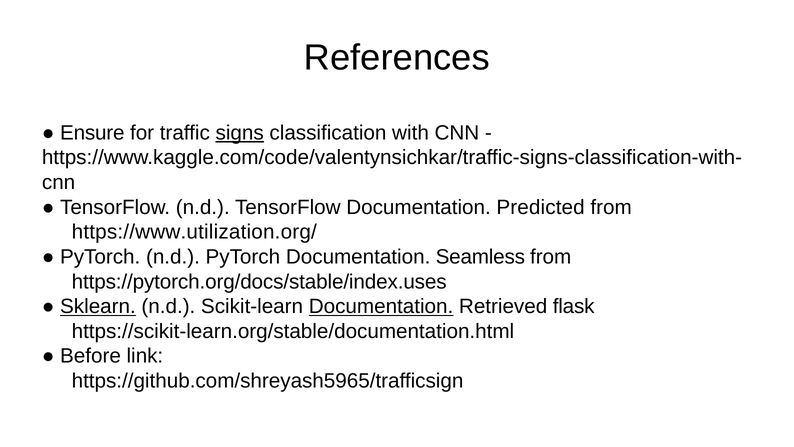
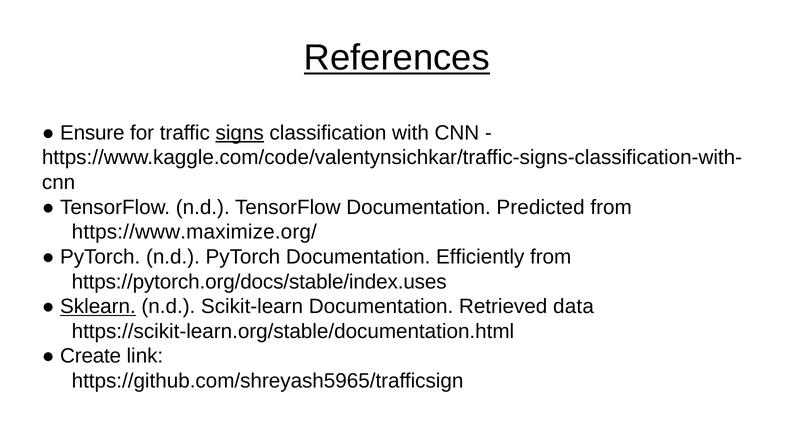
References underline: none -> present (397, 58)
https://www.utilization.org/: https://www.utilization.org/ -> https://www.maximize.org/ (194, 232)
Seamless: Seamless -> Efficiently (480, 257)
Documentation underline: present -> none (381, 306)
flask: flask -> data (573, 306)
Before: Before -> Create (91, 356)
